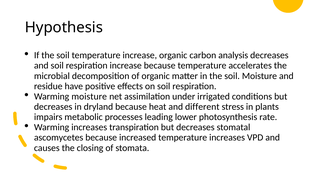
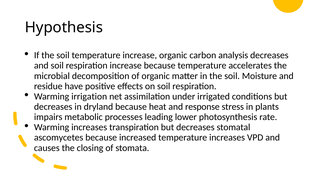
Warming moisture: moisture -> irrigation (89, 96)
different: different -> response (202, 106)
